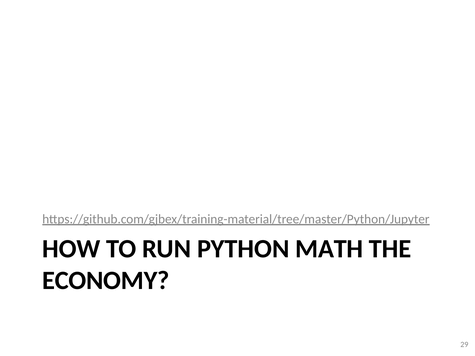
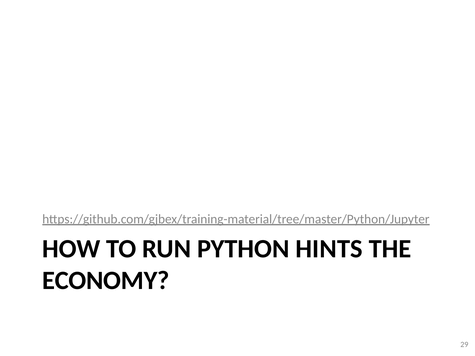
MATH: MATH -> HINTS (329, 249)
